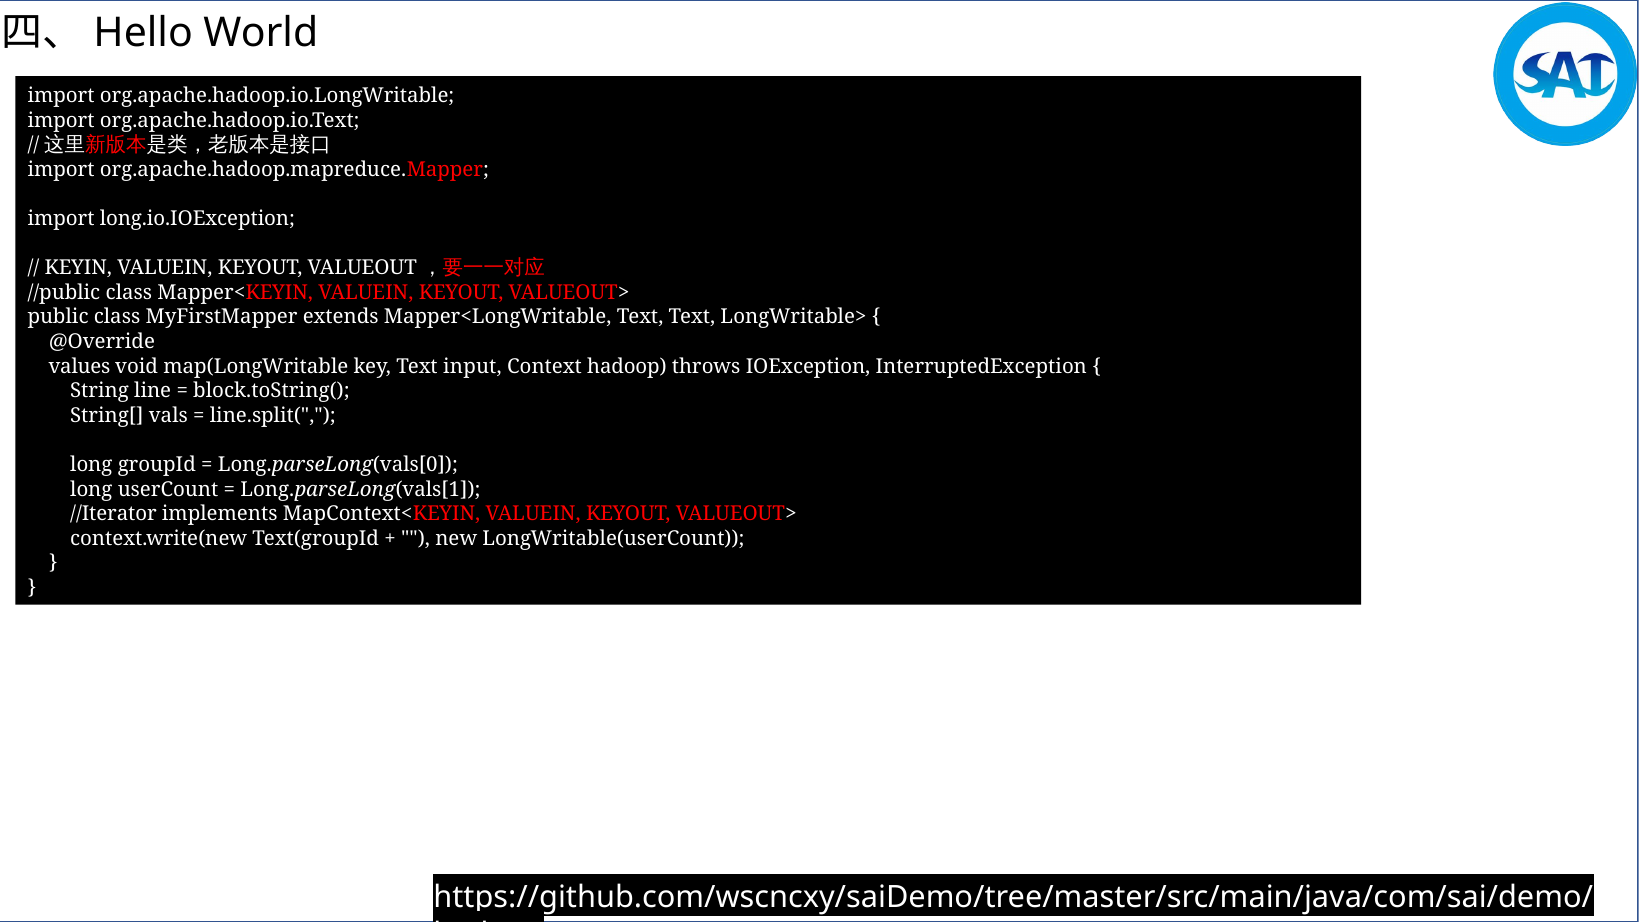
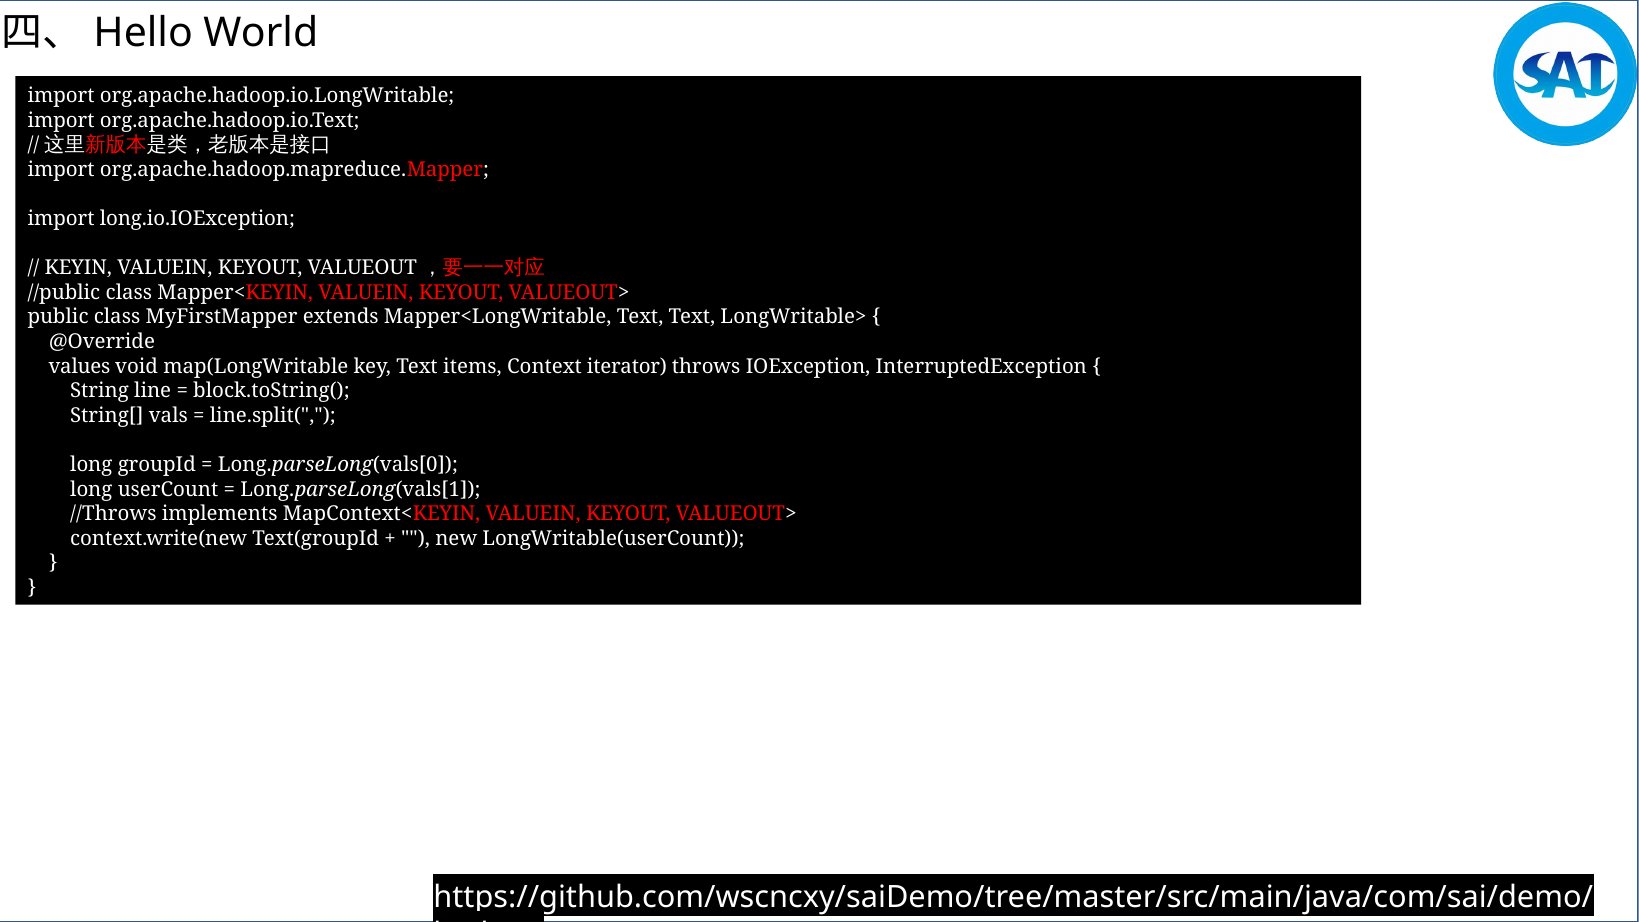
input: input -> items (473, 366)
Context hadoop: hadoop -> iterator (627, 366)
//Iterator: //Iterator -> //Throws (113, 514)
